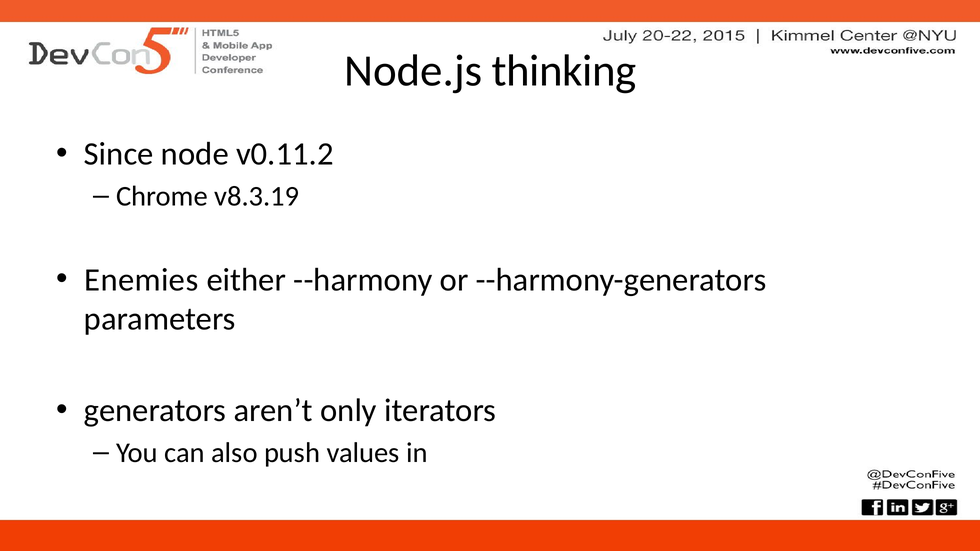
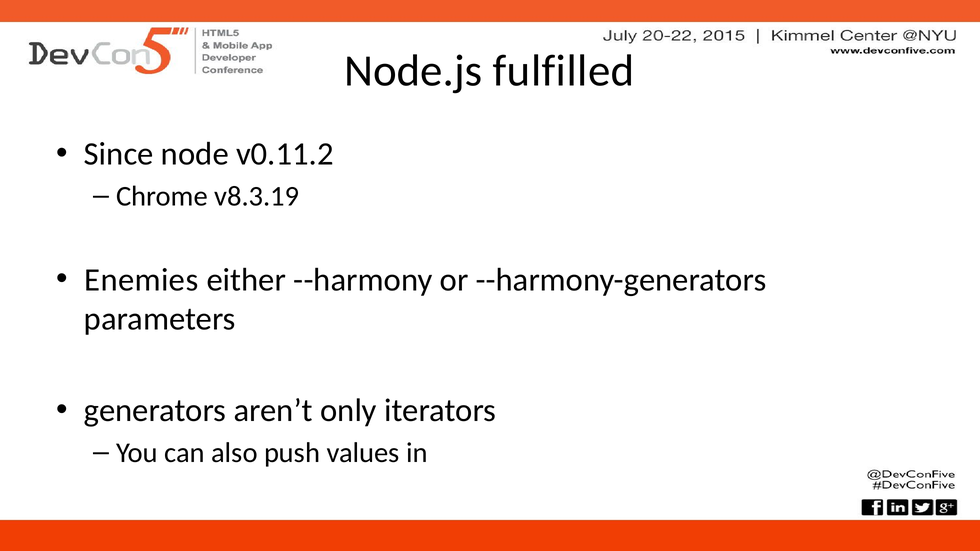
thinking: thinking -> fulfilled (564, 71)
